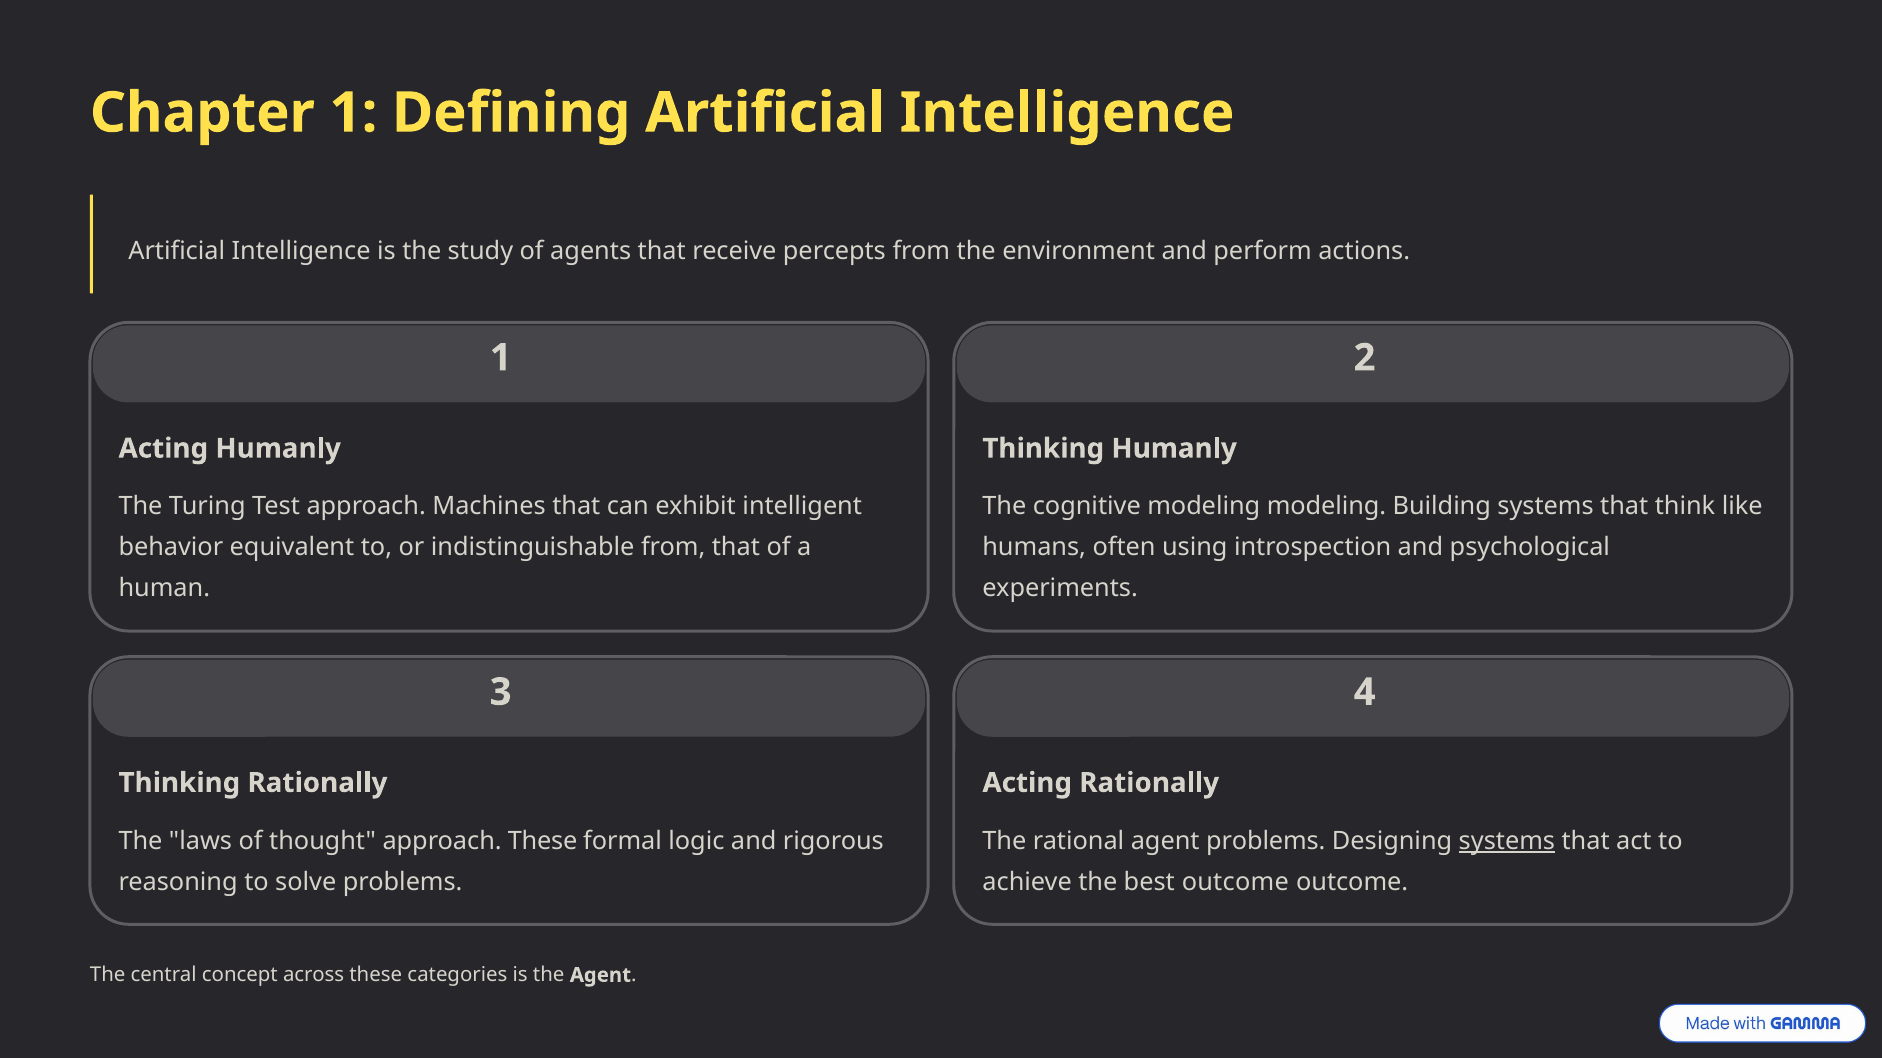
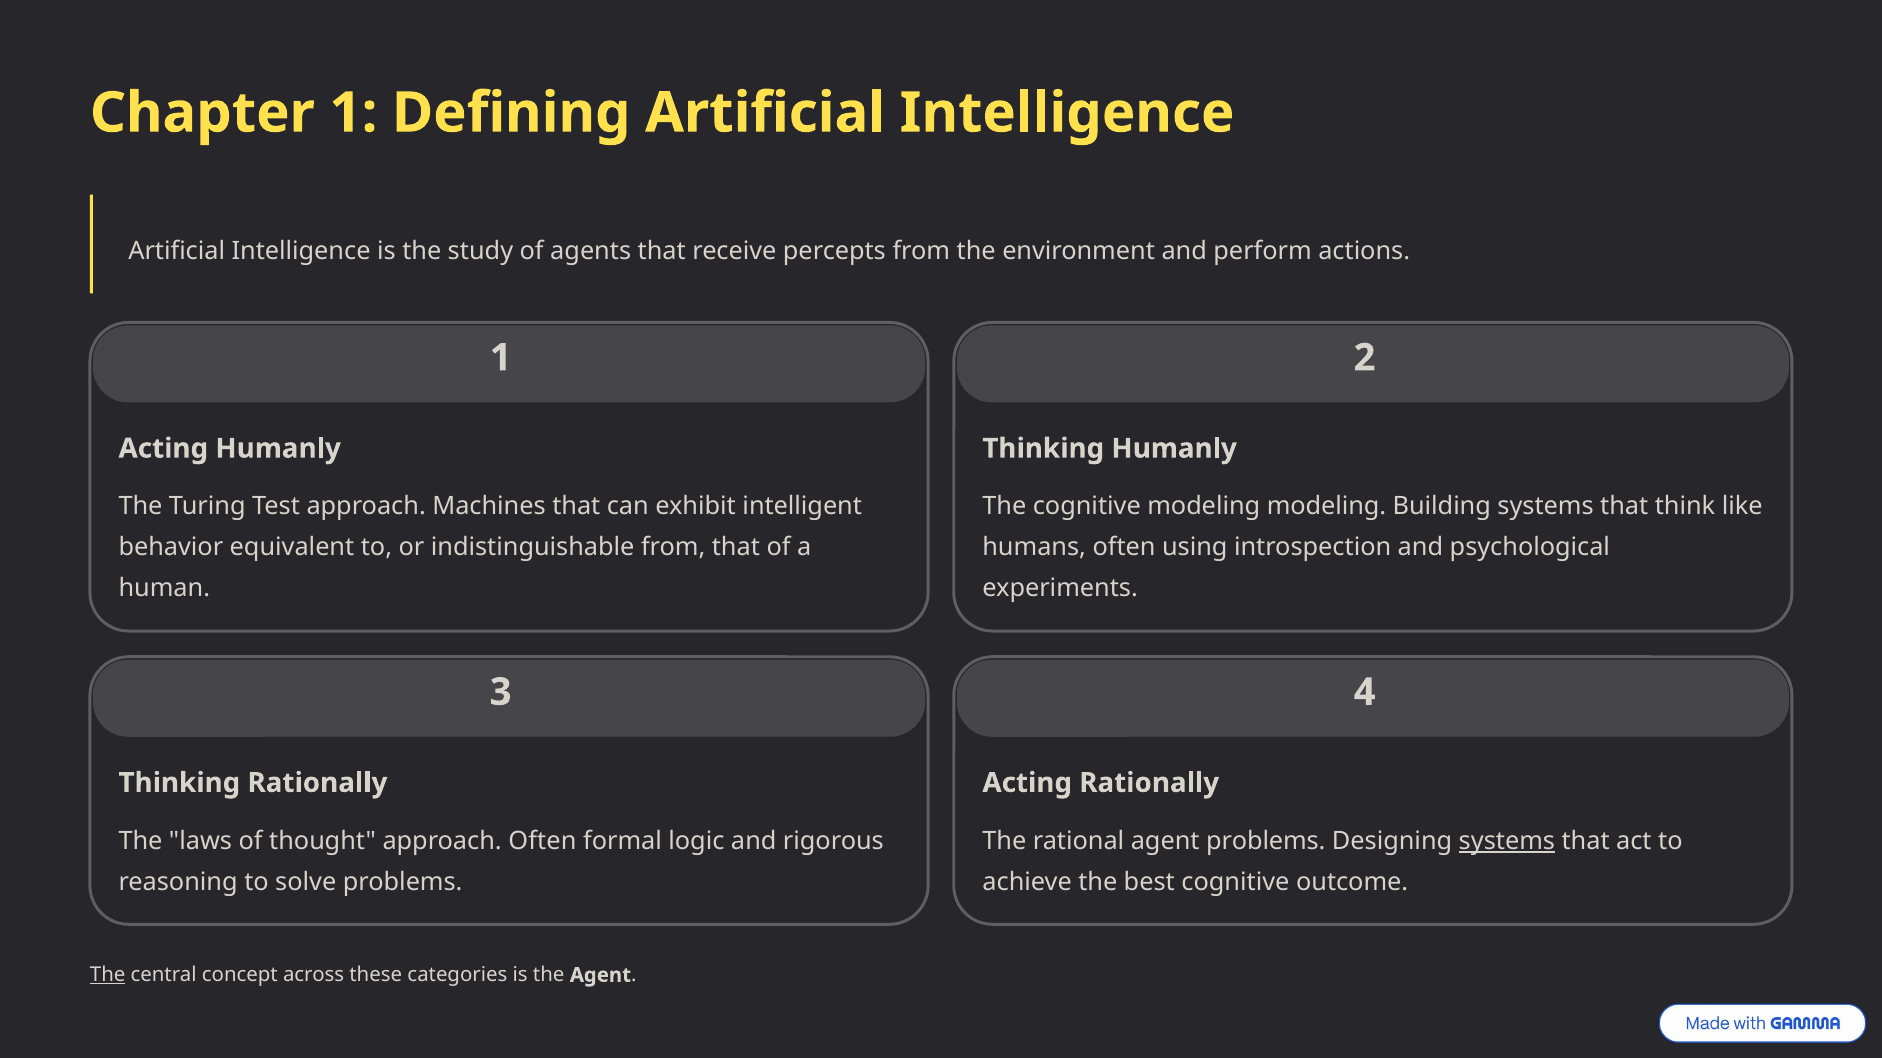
approach These: These -> Often (542, 841)
best outcome: outcome -> cognitive (1235, 882)
The underline: none -> present (108, 976)
